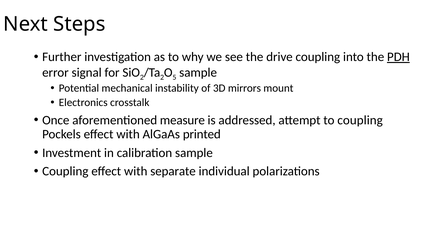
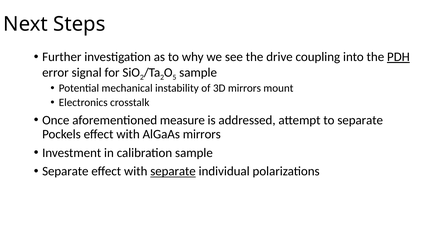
to coupling: coupling -> separate (360, 120)
AlGaAs printed: printed -> mirrors (202, 134)
Coupling: Coupling -> Separate (65, 171)
separate underline: none -> present (173, 171)
